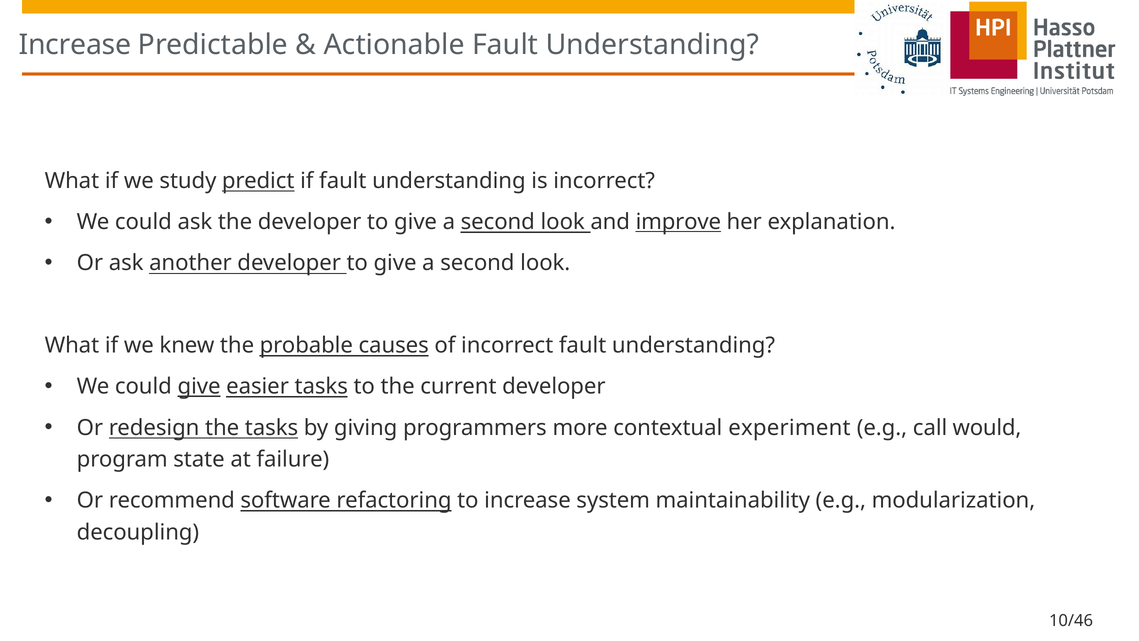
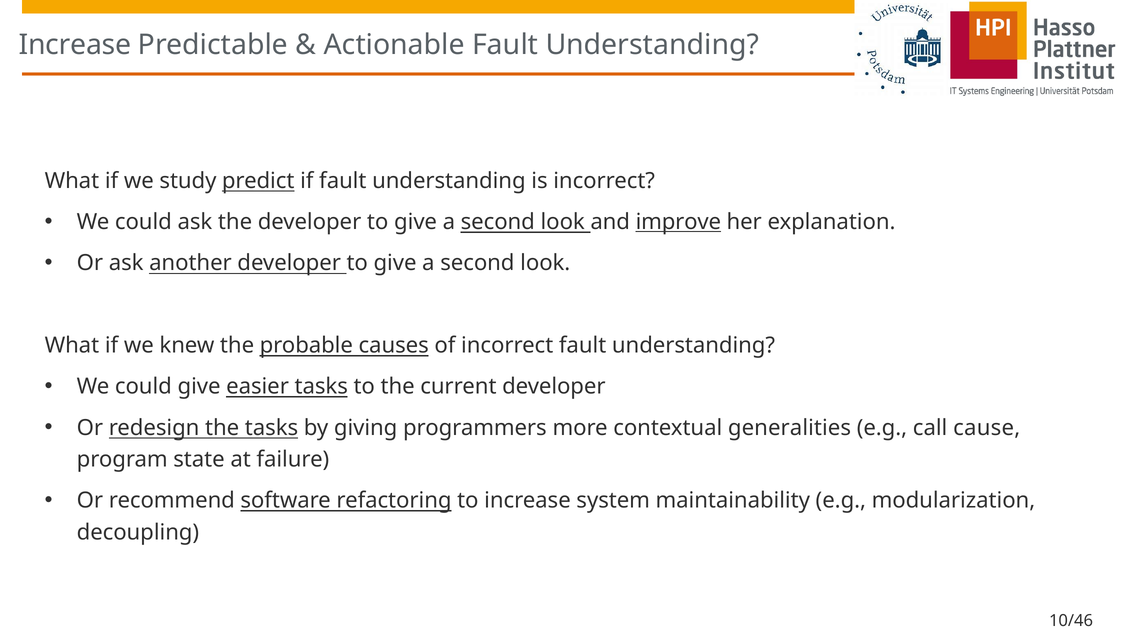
give underline: present -> none (199, 386)
experiment: experiment -> generalities (789, 428)
would: would -> cause (987, 428)
